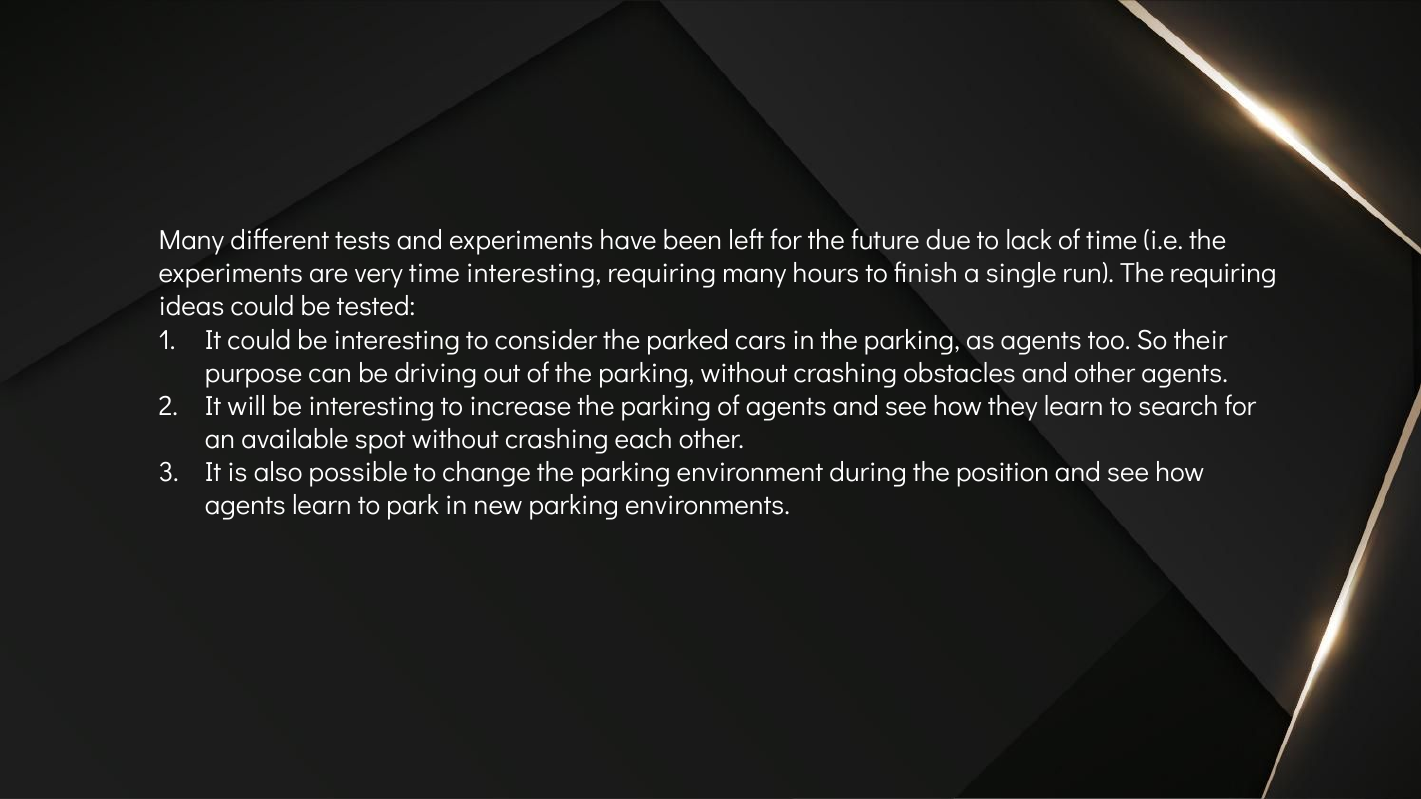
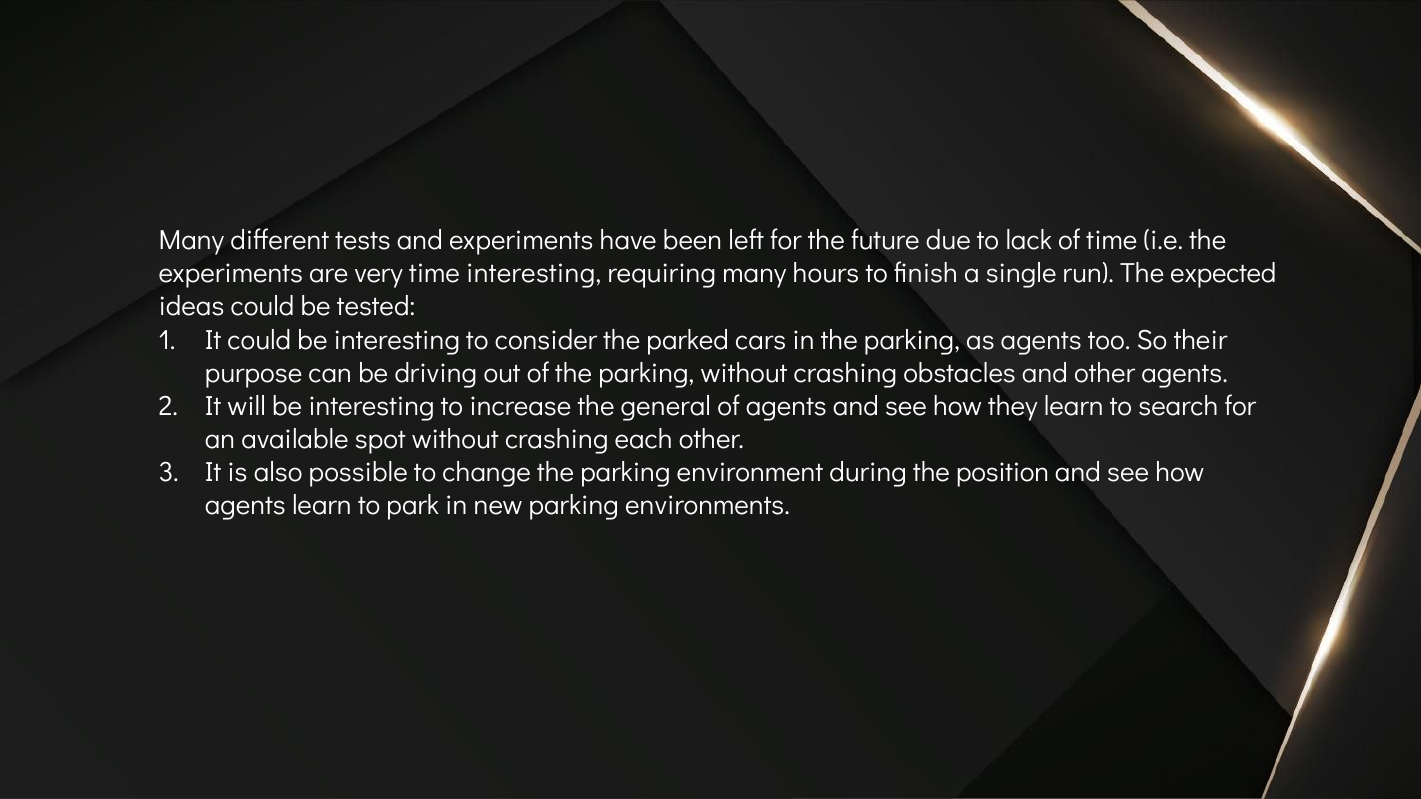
The requiring: requiring -> expected (1223, 274)
increase the parking: parking -> general (666, 406)
